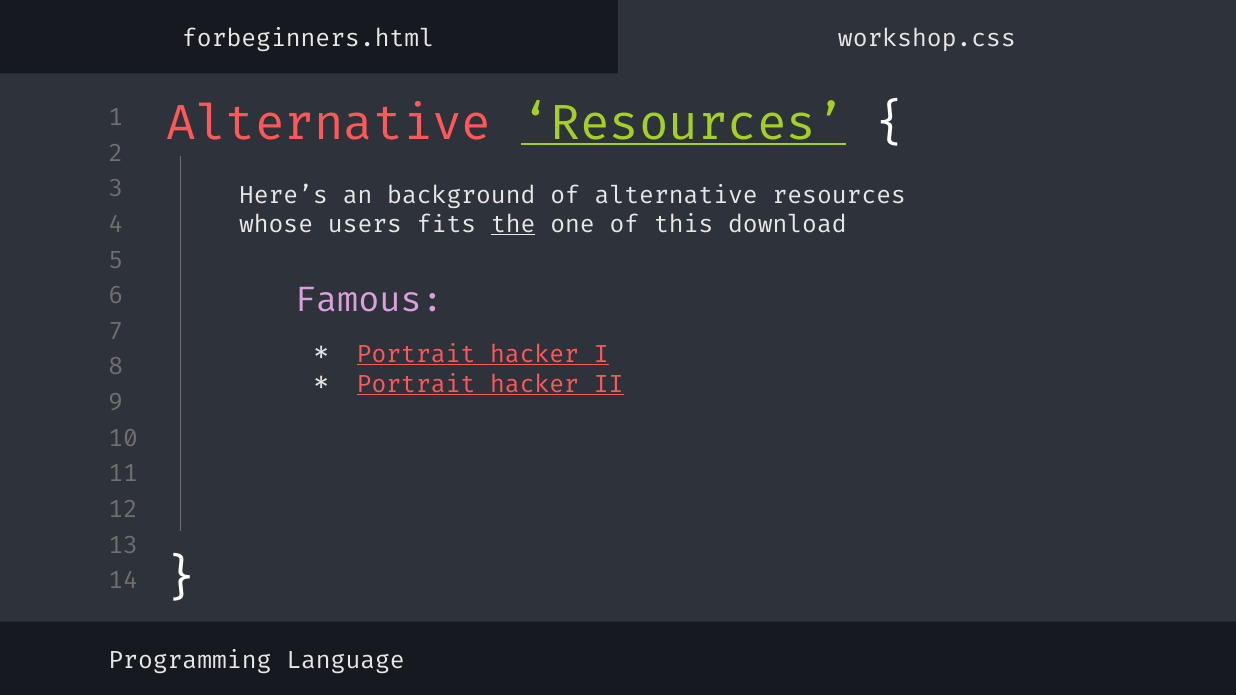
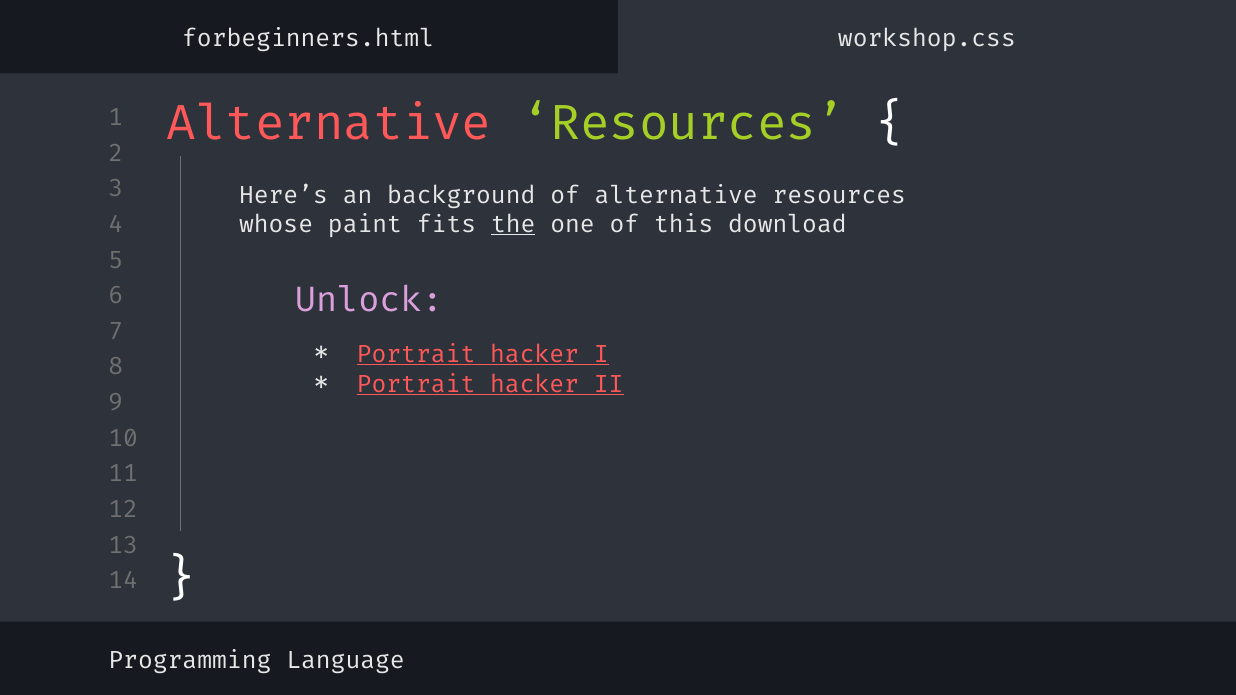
Resources underline: present -> none (684, 123)
users: users -> paint (365, 224)
Famous: Famous -> Unlock (369, 300)
